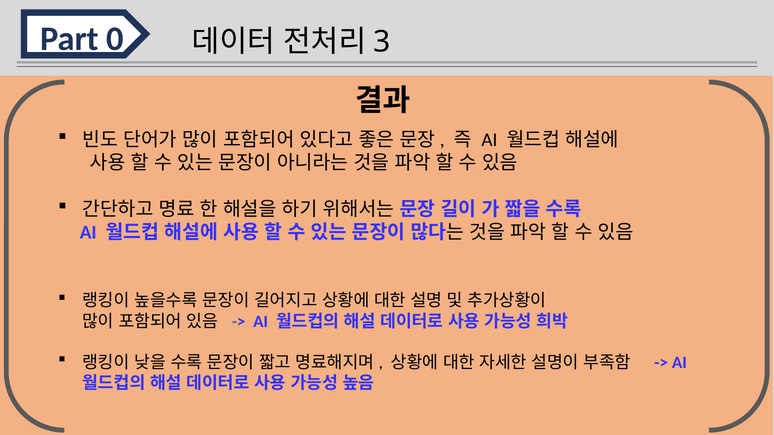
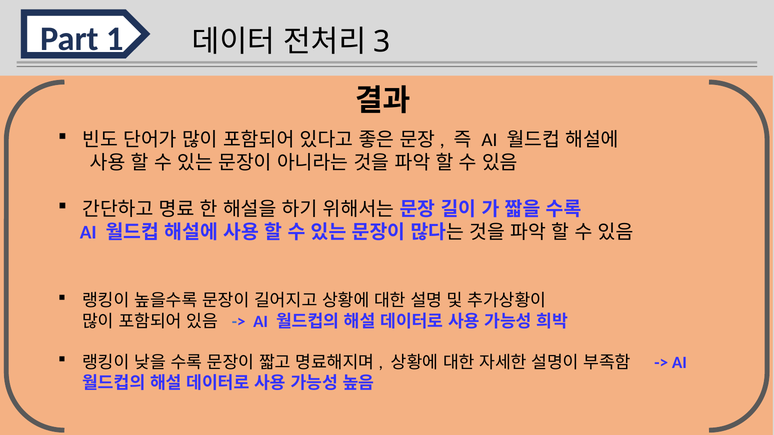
0: 0 -> 1 (115, 39)
